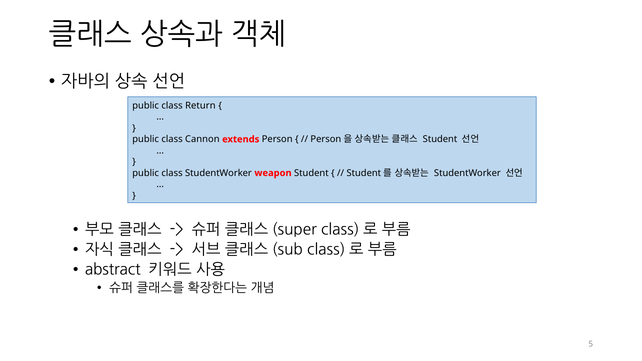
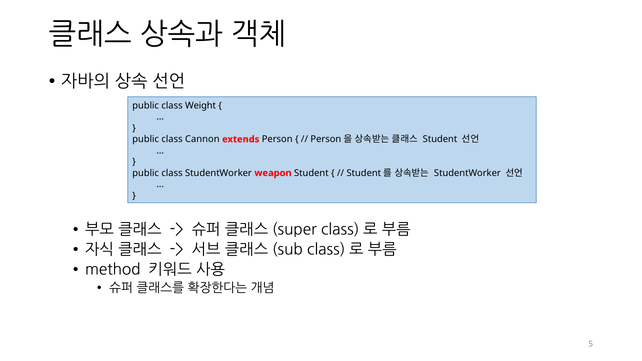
Return: Return -> Weight (200, 106)
abstract: abstract -> method (113, 270)
